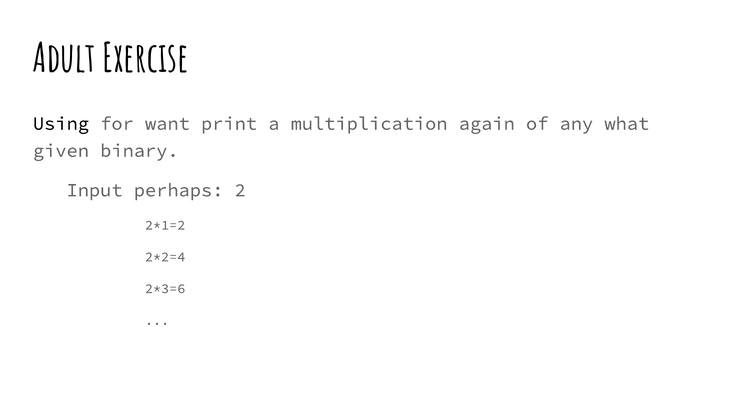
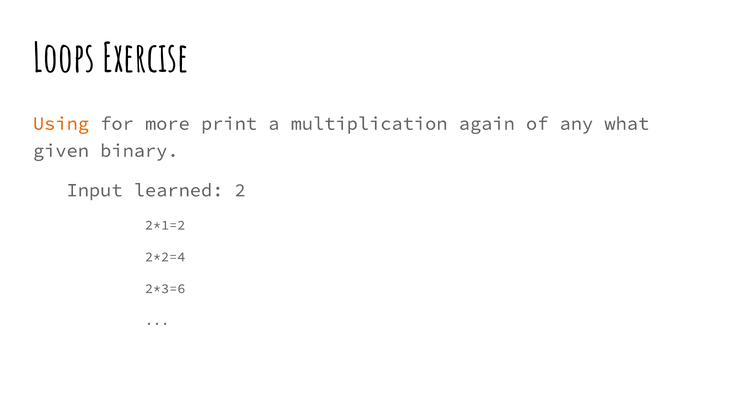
Adult: Adult -> Loops (64, 59)
Using colour: black -> orange (61, 124)
want: want -> more (167, 124)
perhaps: perhaps -> learned (179, 190)
